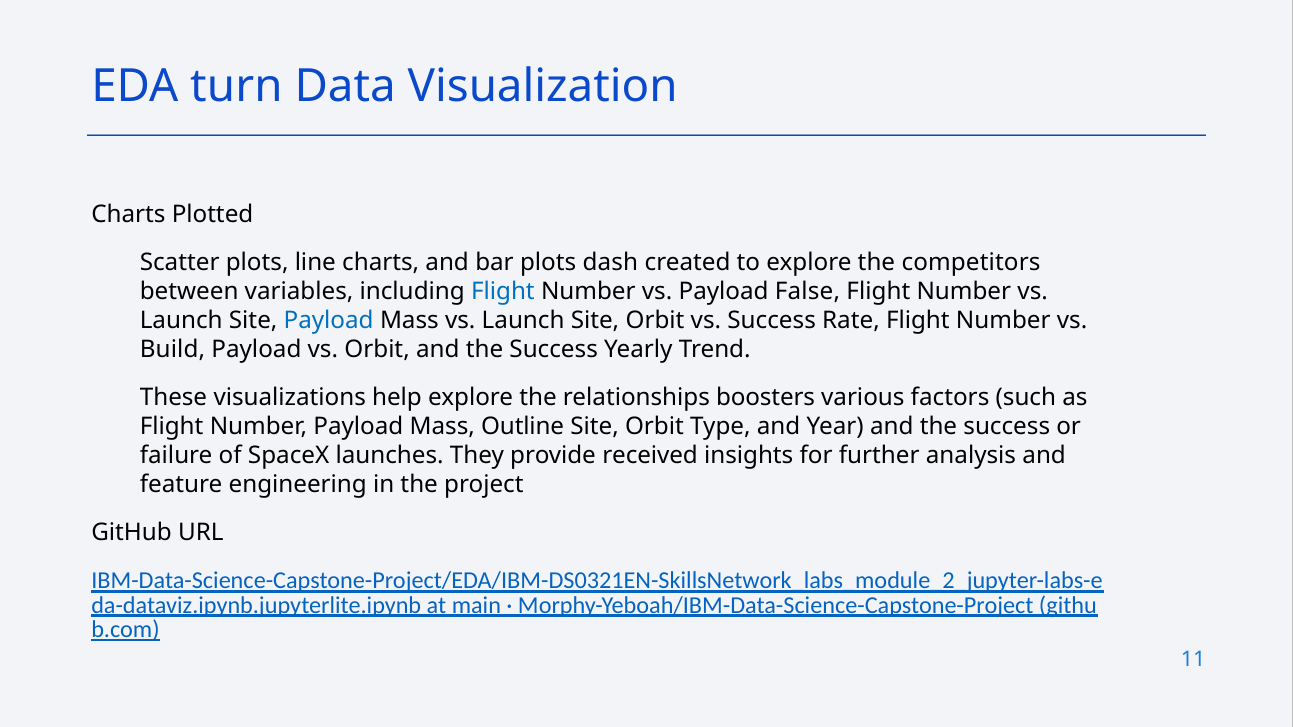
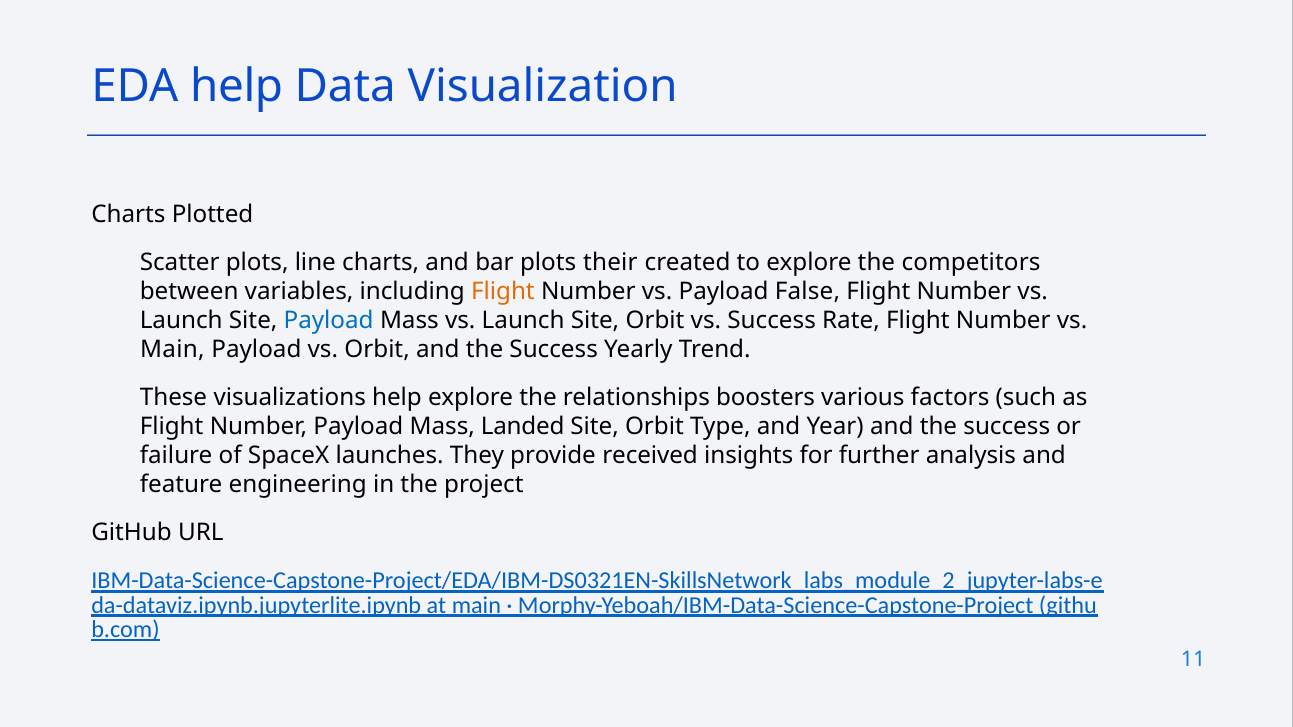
EDA turn: turn -> help (237, 86)
dash: dash -> their (610, 263)
Flight colour: blue -> orange (503, 292)
Build: Build -> Main (172, 350)
Outline: Outline -> Landed (523, 427)
